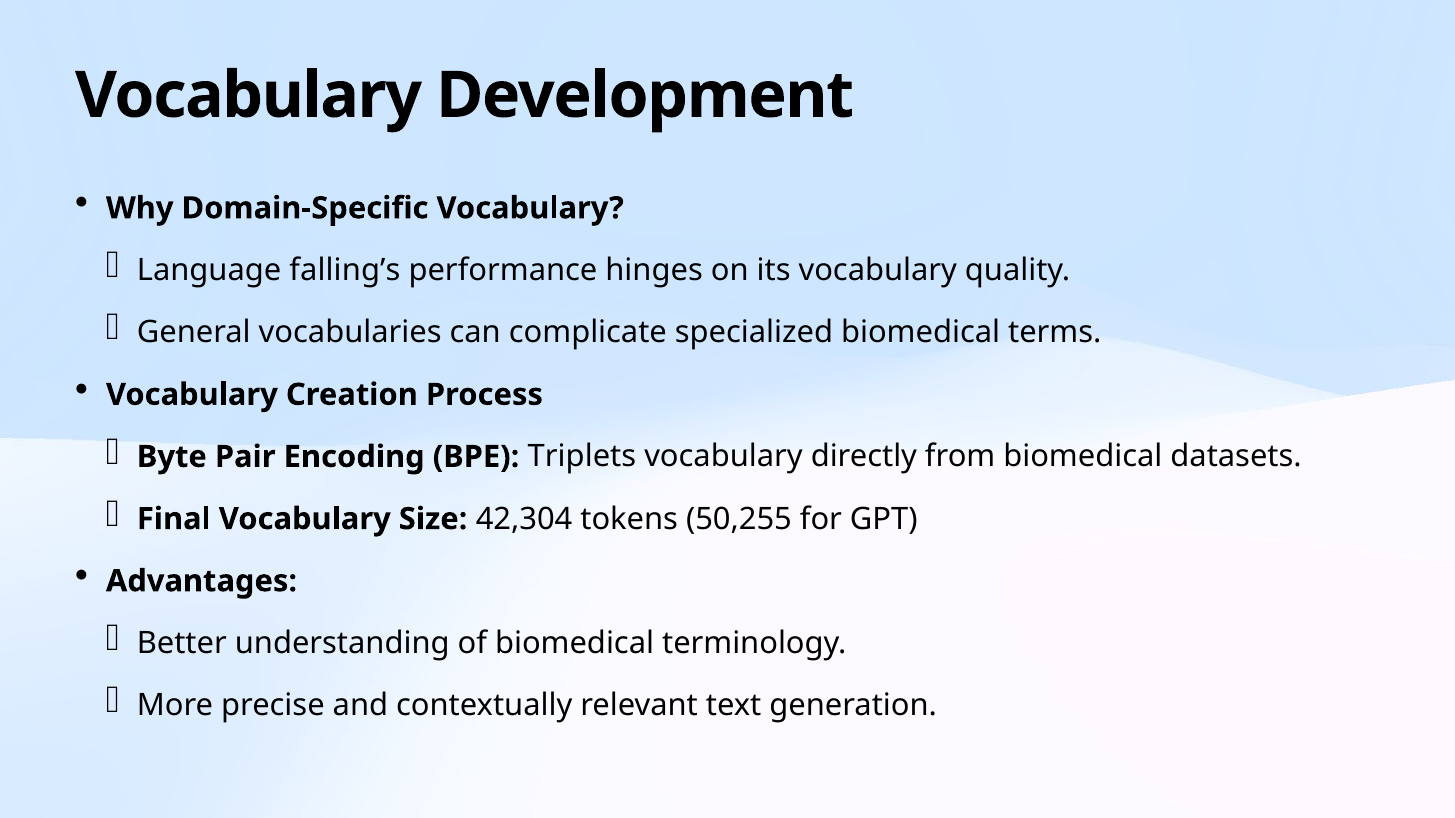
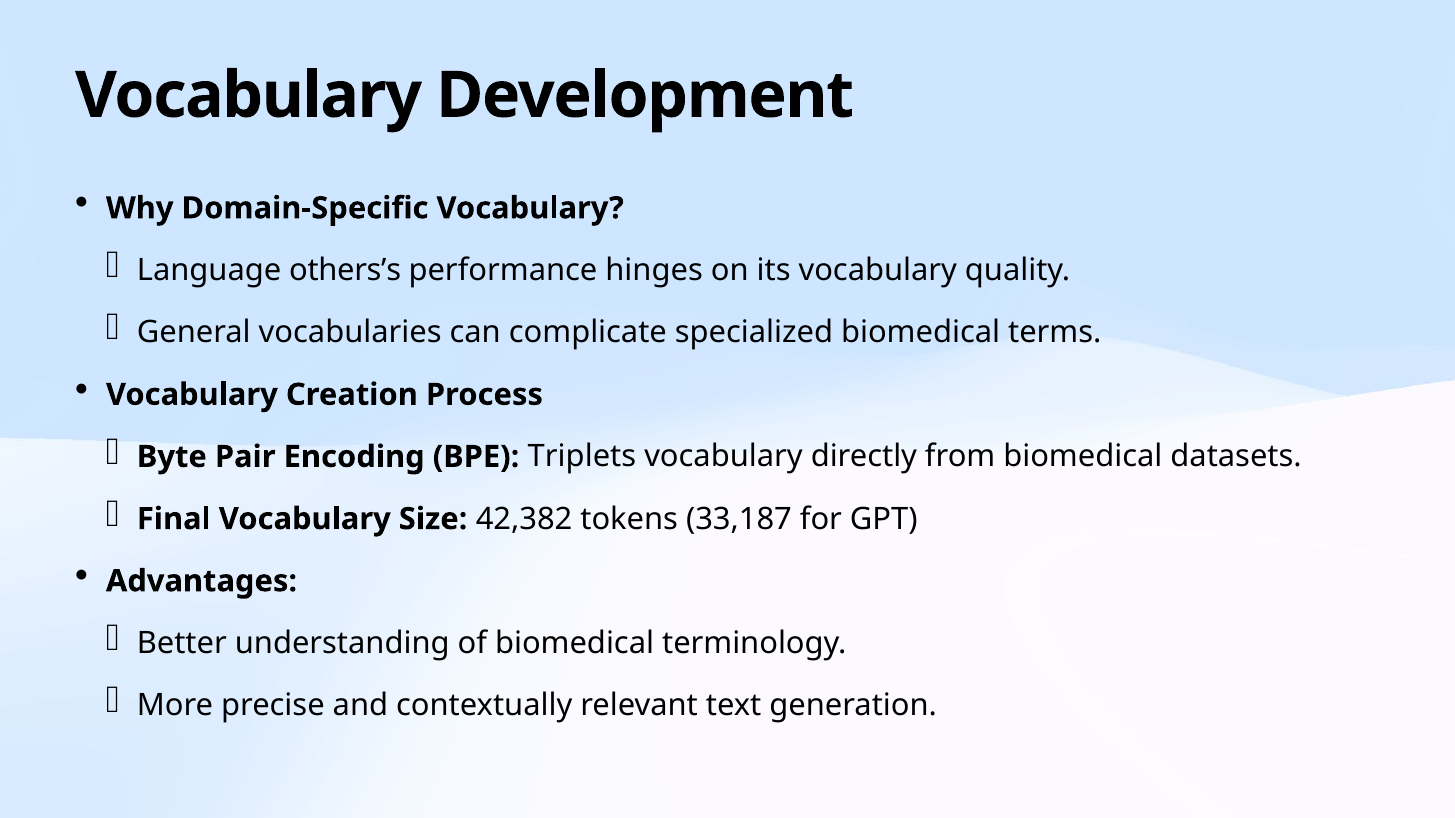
falling’s: falling’s -> others’s (345, 270)
42,304: 42,304 -> 42,382 (524, 519)
50,255: 50,255 -> 33,187 (739, 519)
